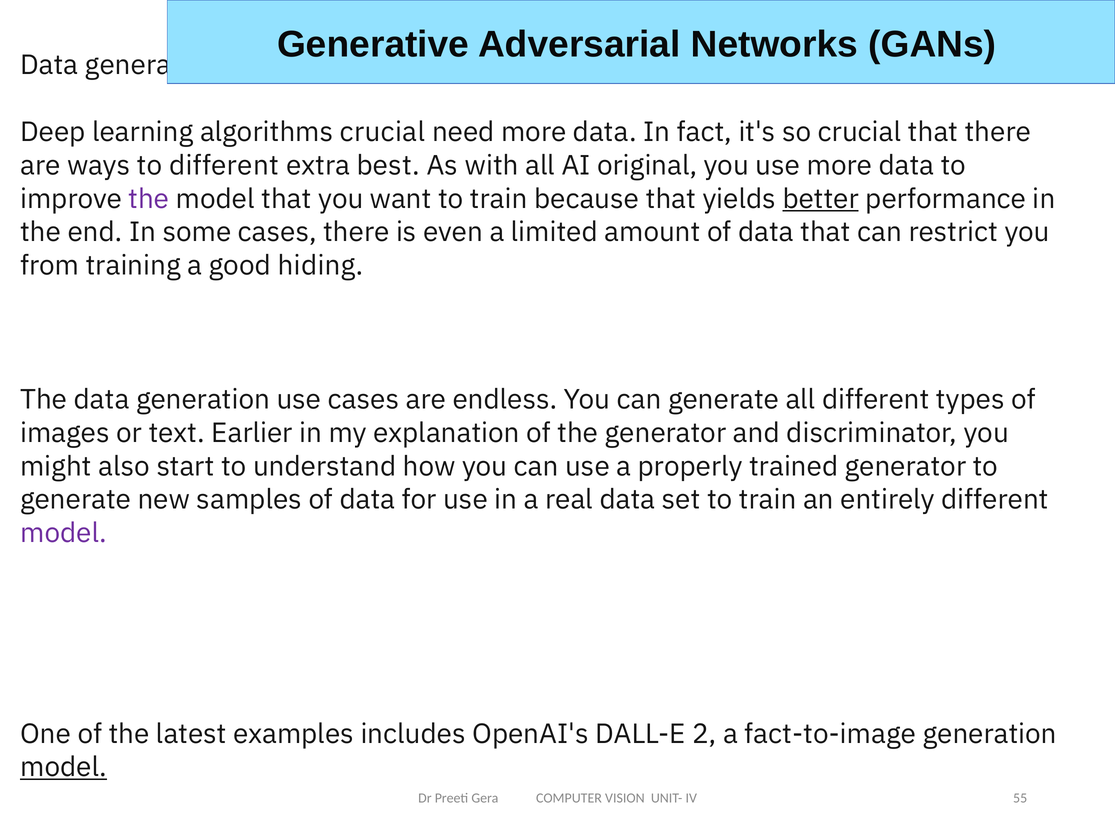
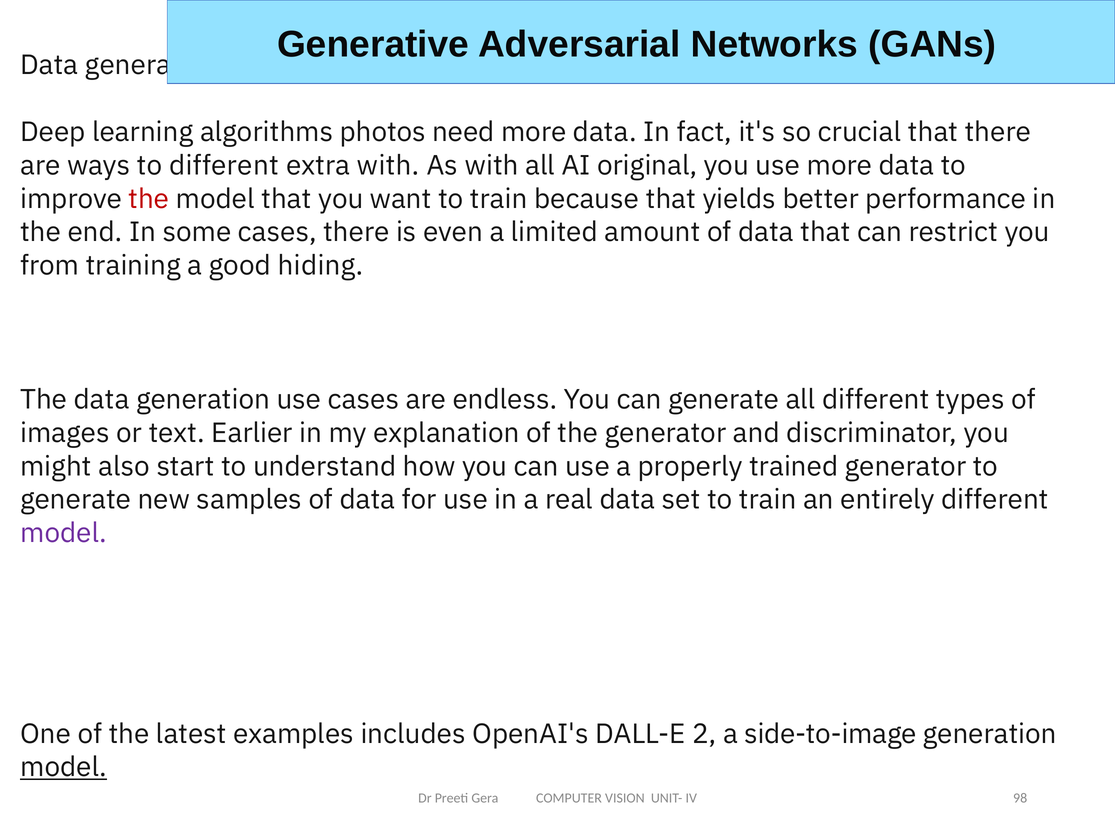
algorithms crucial: crucial -> photos (383, 132)
extra best: best -> with (388, 165)
the colour: purple -> red (149, 199)
better underline: present -> none (821, 199)
fact-to-image: fact-to-image -> side-to-image (830, 734)
55: 55 -> 98 (1020, 798)
